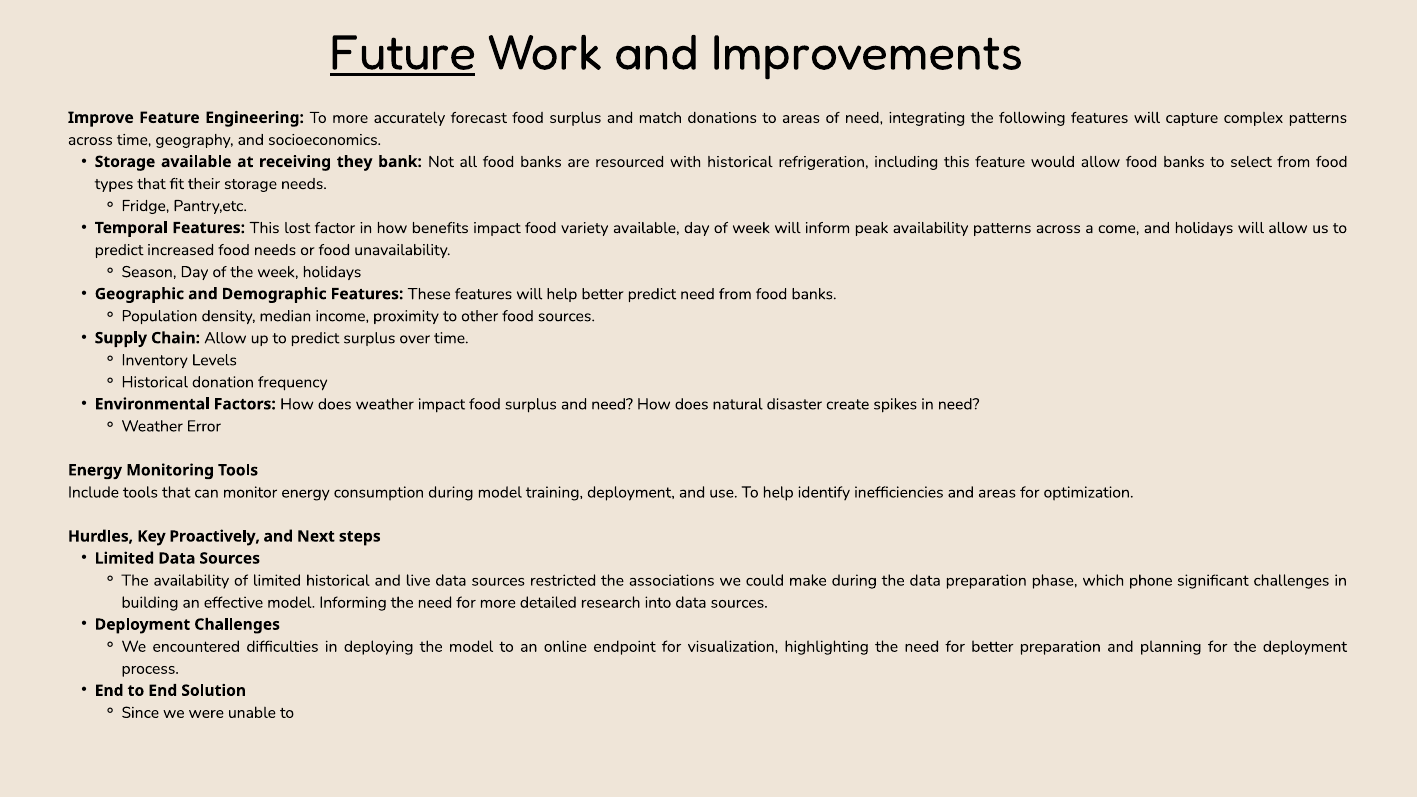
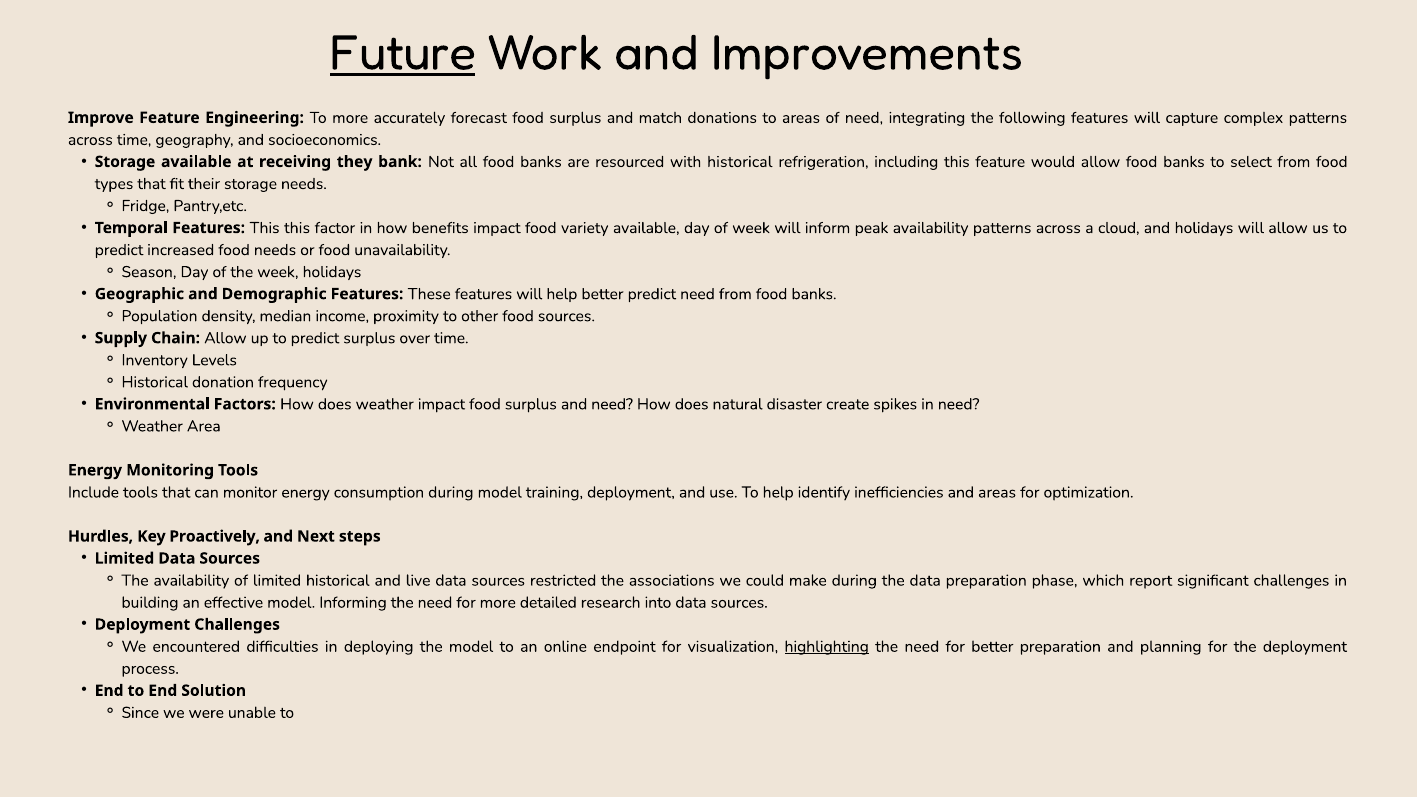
This lost: lost -> this (297, 228)
come: come -> cloud (1119, 228)
Error: Error -> Area (204, 426)
phone: phone -> report (1151, 580)
highlighting underline: none -> present (827, 647)
